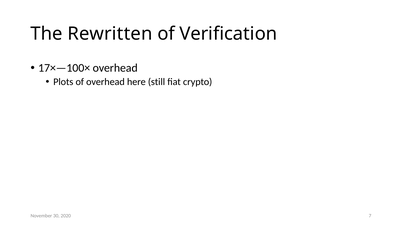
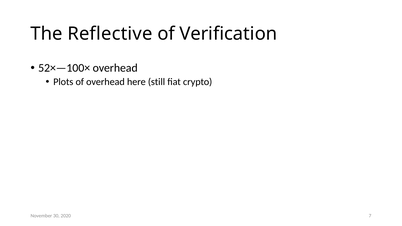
Rewritten: Rewritten -> Reflective (110, 34)
17×—100×: 17×—100× -> 52×—100× (64, 68)
